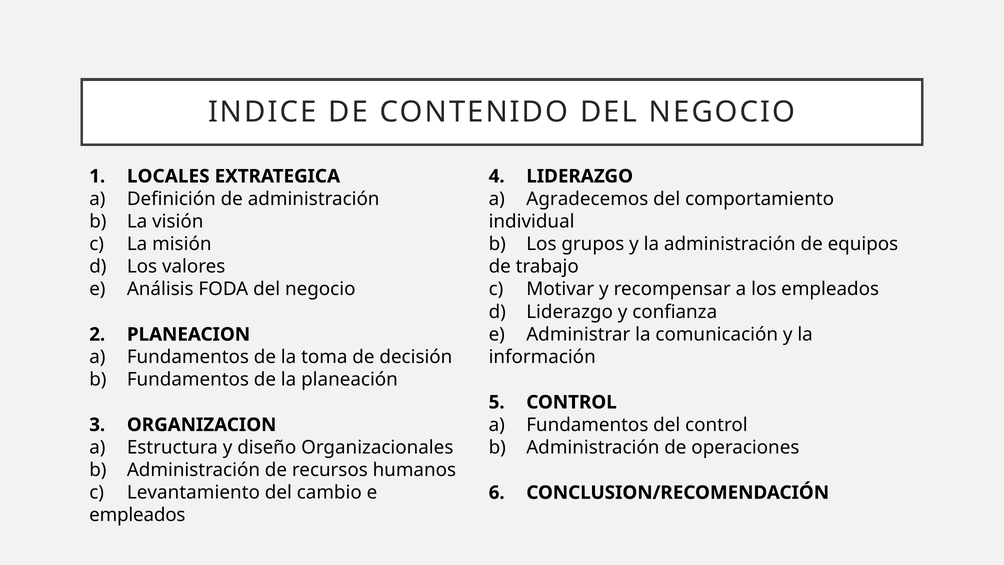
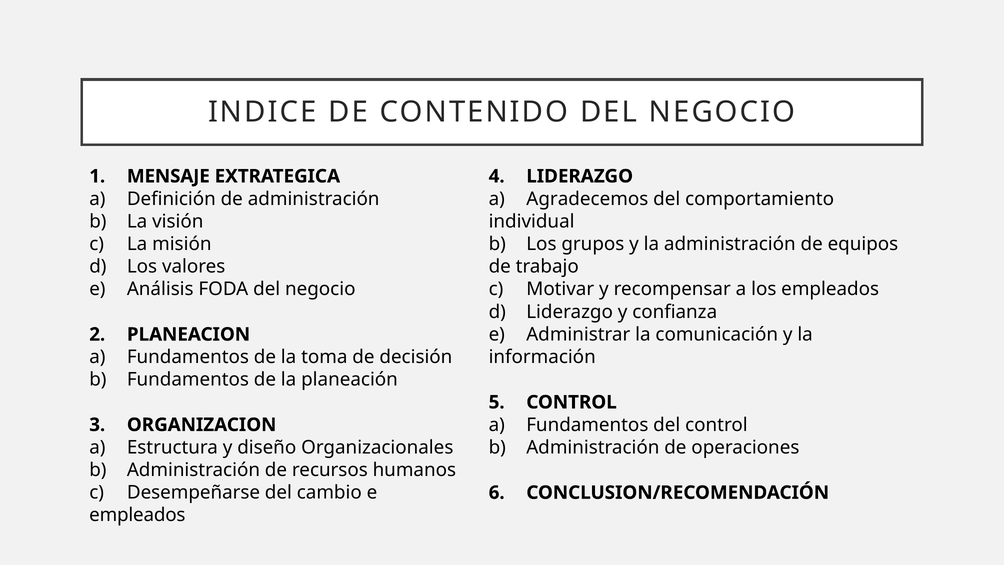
LOCALES: LOCALES -> MENSAJE (168, 176)
Levantamiento: Levantamiento -> Desempeñarse (193, 492)
